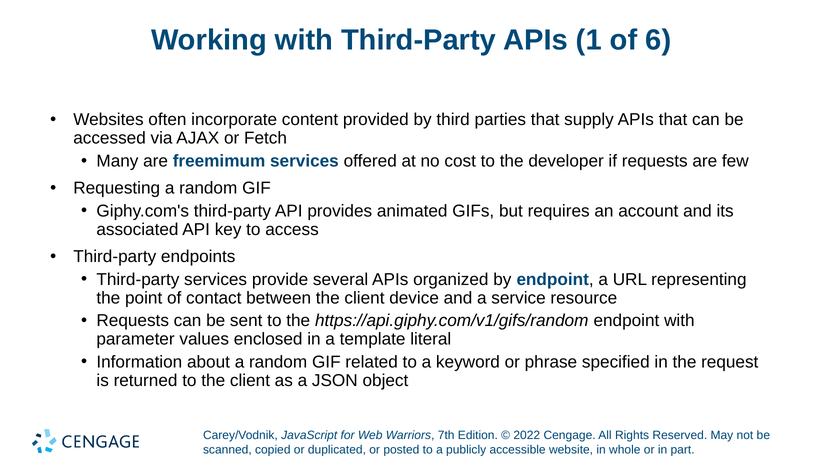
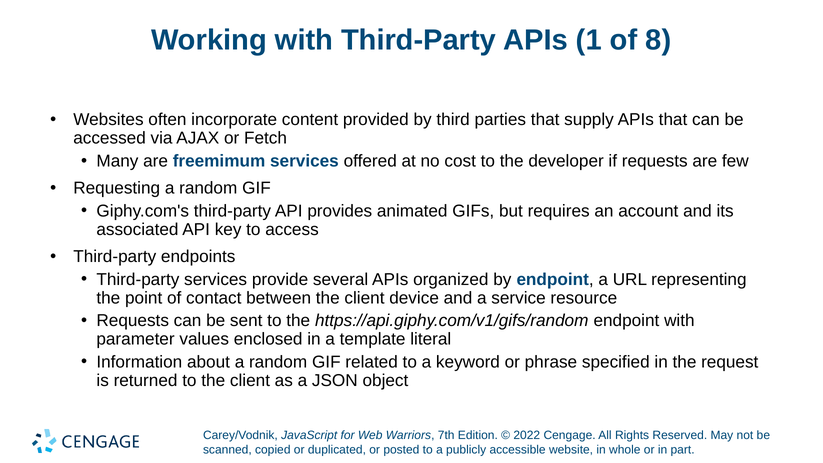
6: 6 -> 8 (658, 40)
